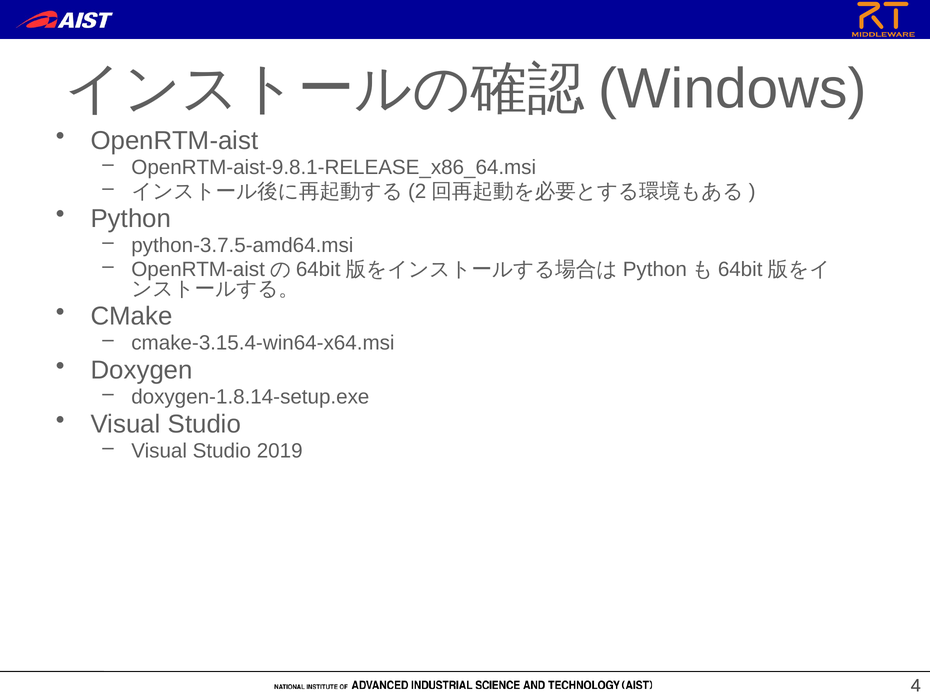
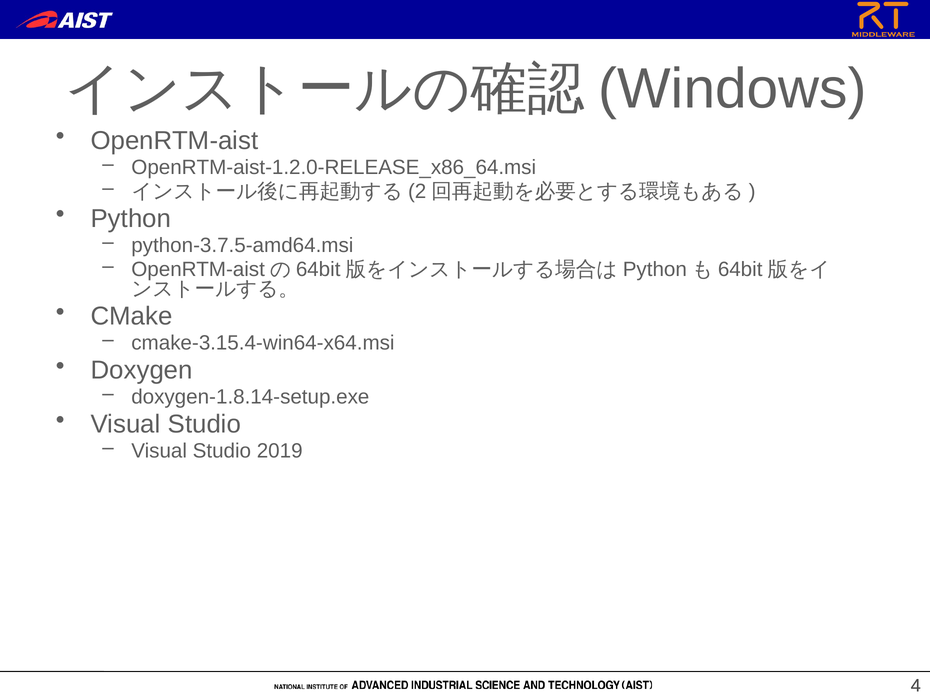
OpenRTM-aist-9.8.1-RELEASE_x86_64.msi: OpenRTM-aist-9.8.1-RELEASE_x86_64.msi -> OpenRTM-aist-1.2.0-RELEASE_x86_64.msi (334, 167)
